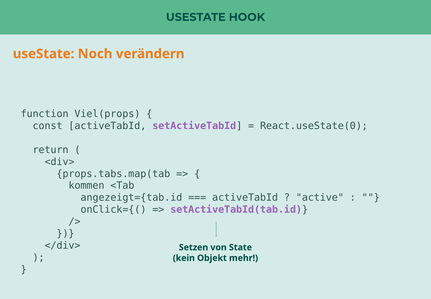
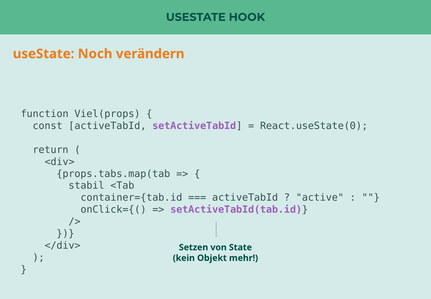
kommen: kommen -> stabil (86, 185)
angezeigt={tab.id: angezeigt={tab.id -> container={tab.id (131, 197)
